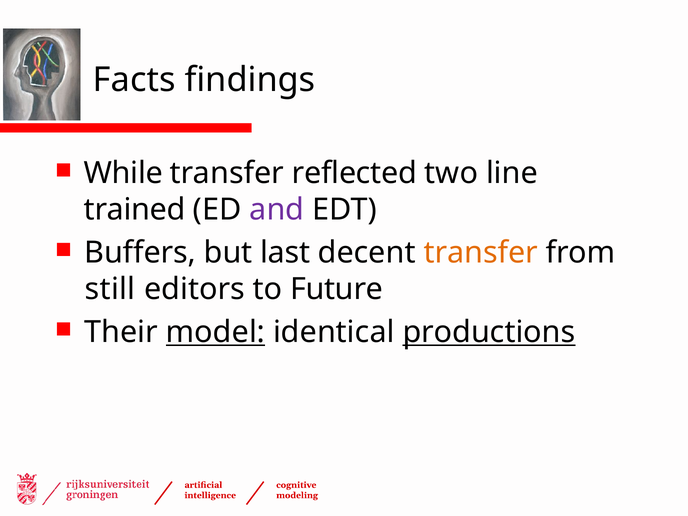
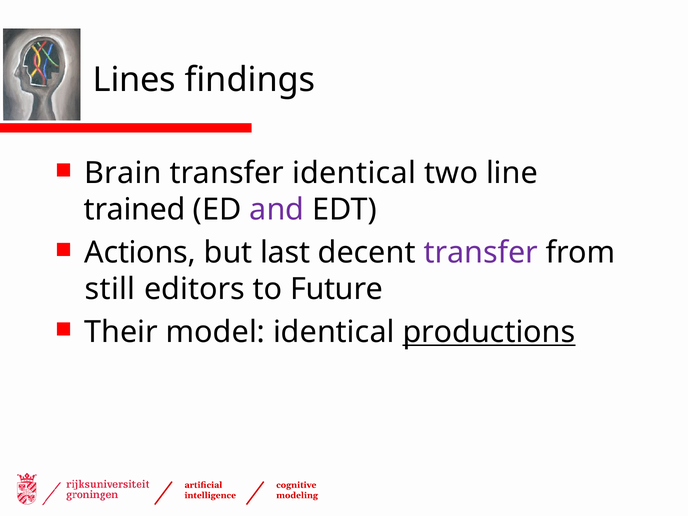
Facts: Facts -> Lines (134, 80)
While: While -> Brain (123, 173)
transfer reflected: reflected -> identical (354, 173)
Buffers: Buffers -> Actions (140, 253)
transfer colour: orange -> purple (481, 253)
model underline: present -> none (215, 332)
